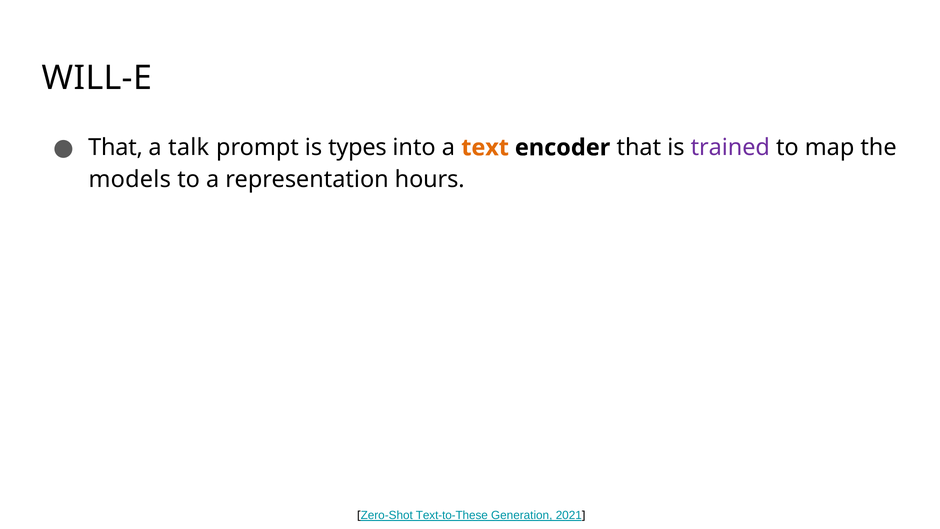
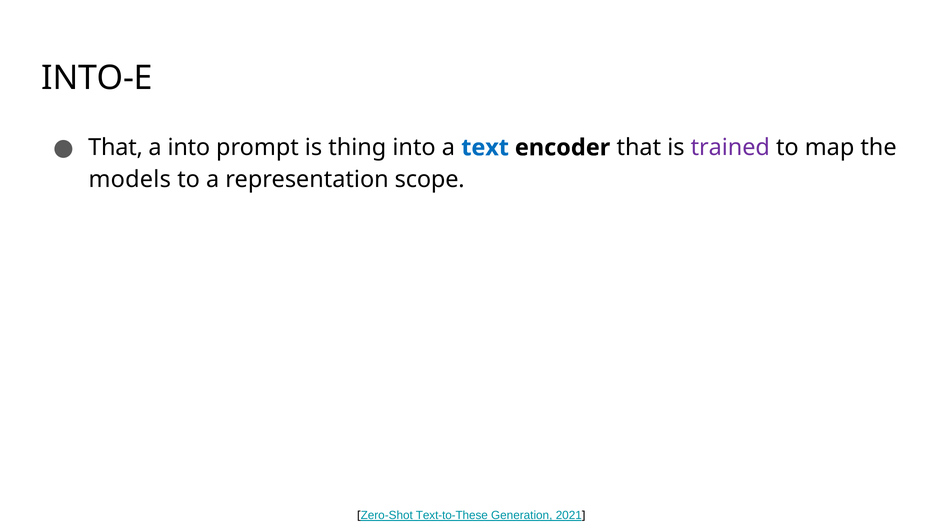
WILL-E: WILL-E -> INTO-E (97, 78)
a talk: talk -> into (189, 148)
types: types -> thing (357, 148)
text colour: orange -> blue (485, 148)
hours: hours -> scope (430, 180)
